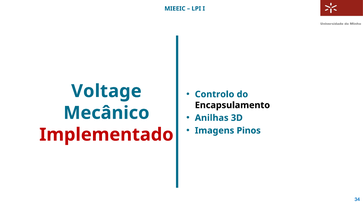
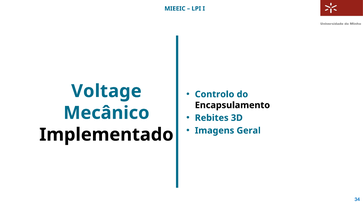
Anilhas: Anilhas -> Rebites (212, 118)
Pinos: Pinos -> Geral (249, 131)
Implementado colour: red -> black (106, 135)
